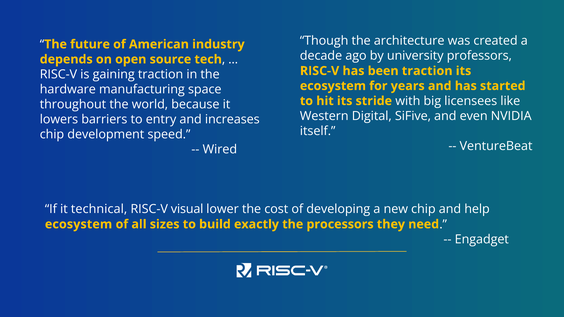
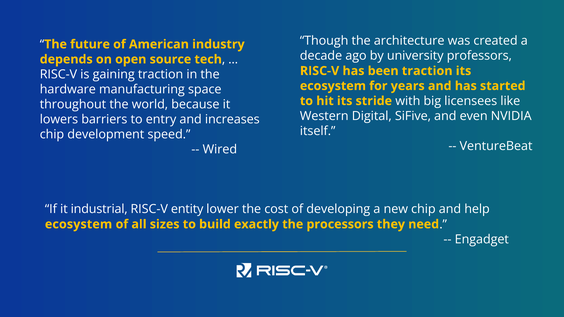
technical: technical -> industrial (99, 209)
visual: visual -> entity (187, 209)
